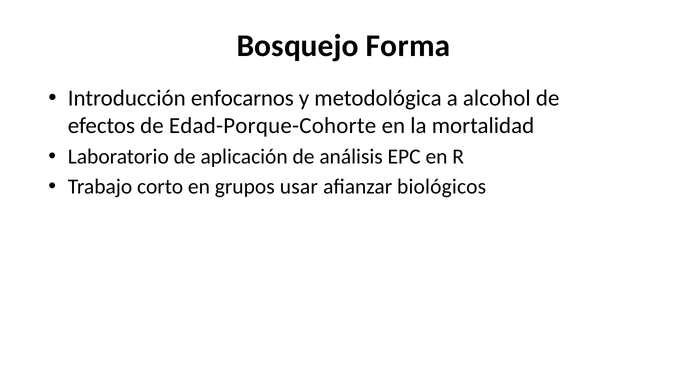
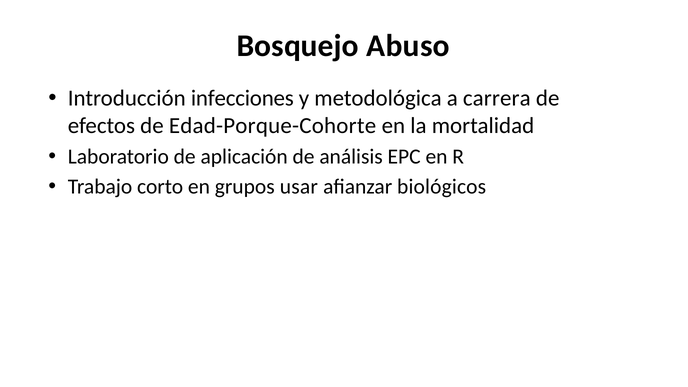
Forma: Forma -> Abuso (408, 46)
enfocarnos: enfocarnos -> infecciones (242, 98)
alcohol: alcohol -> carrera (497, 98)
